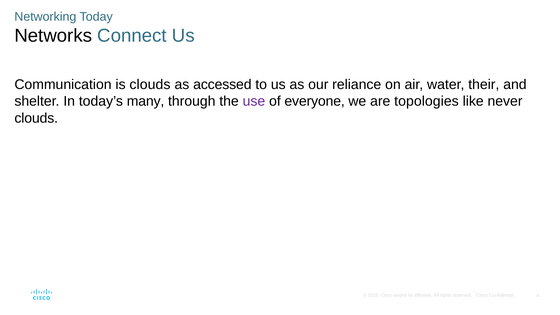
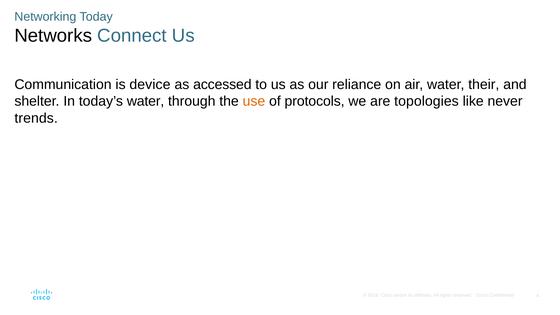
is clouds: clouds -> device (150, 84)
today’s many: many -> water (146, 101)
use colour: purple -> orange (254, 101)
everyone: everyone -> protocols (315, 101)
clouds: clouds -> trends (36, 118)
